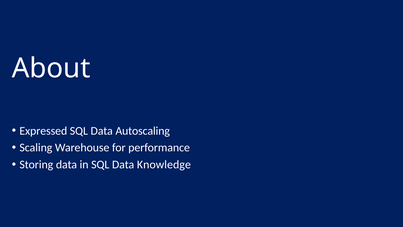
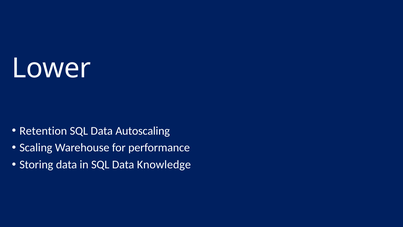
About: About -> Lower (51, 68)
Expressed: Expressed -> Retention (43, 131)
